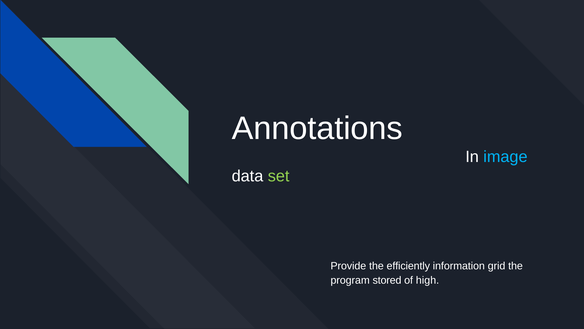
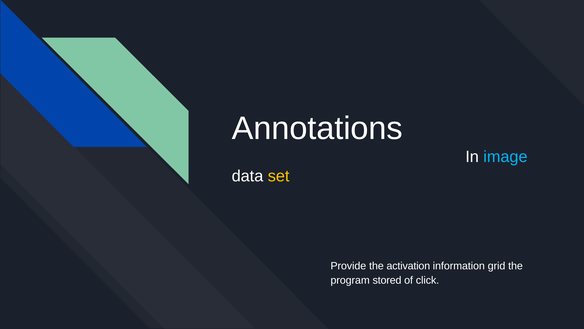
set colour: light green -> yellow (279, 176)
efficiently: efficiently -> activation (408, 265)
high: high -> click (428, 280)
